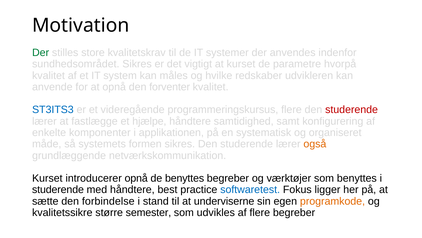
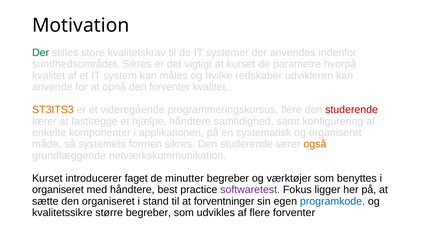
ST3ITS3 colour: blue -> orange (53, 110)
introducerer opnå: opnå -> faget (136, 178)
de benyttes: benyttes -> minutter (184, 178)
studerende: studerende -> organiseret (58, 189)
softwaretest colour: blue -> purple (250, 189)
den forbindelse: forbindelse -> organiseret (108, 201)
underviserne: underviserne -> forventninger (224, 201)
programkode colour: orange -> blue (332, 201)
større semester: semester -> begreber (148, 212)
flere begreber: begreber -> forventer (294, 212)
